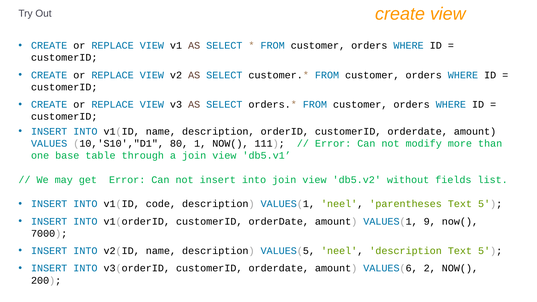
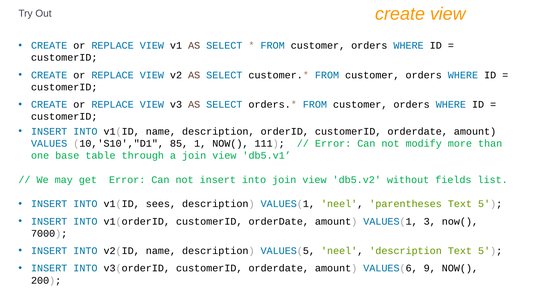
80: 80 -> 85 (179, 144)
code: code -> sees (161, 204)
9: 9 -> 3 (430, 221)
2: 2 -> 9 (430, 268)
